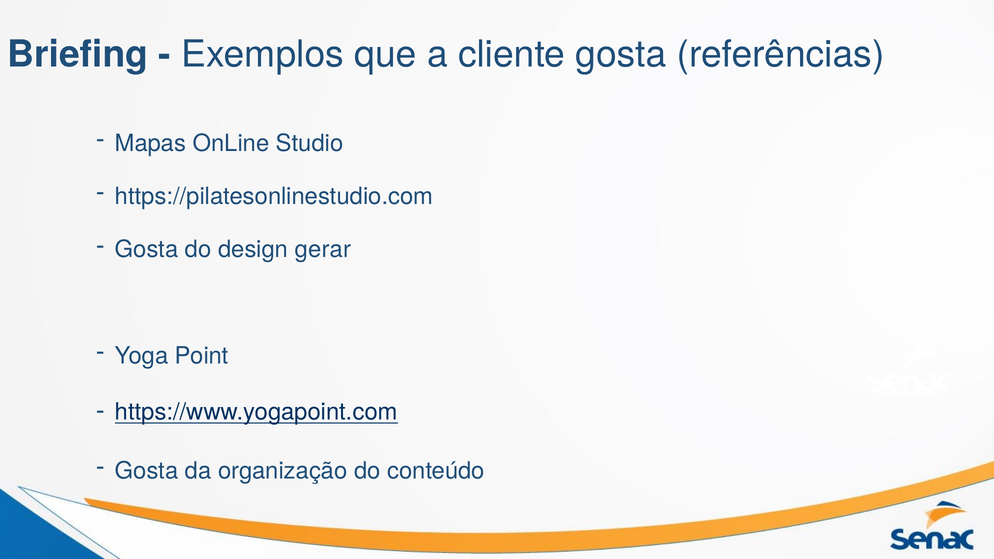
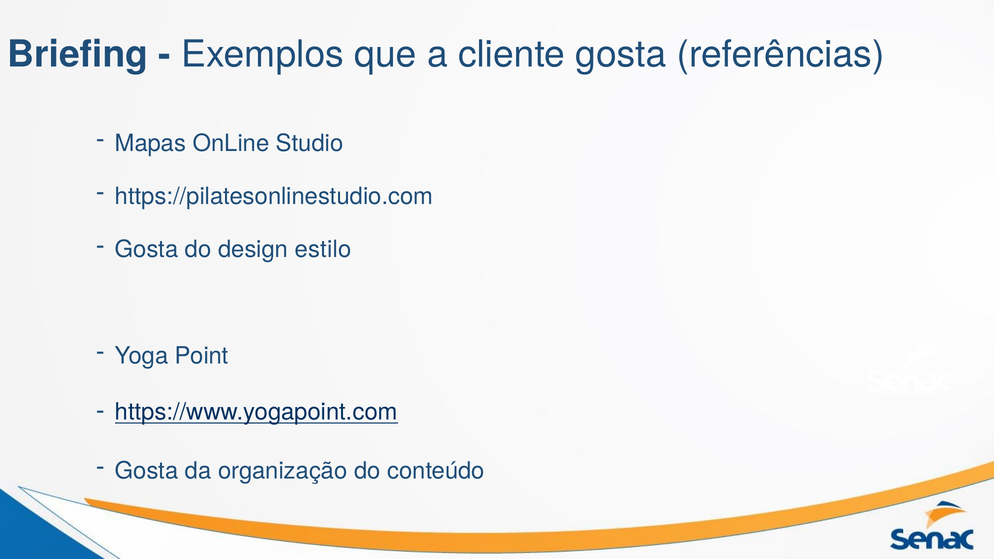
gerar: gerar -> estilo (323, 250)
